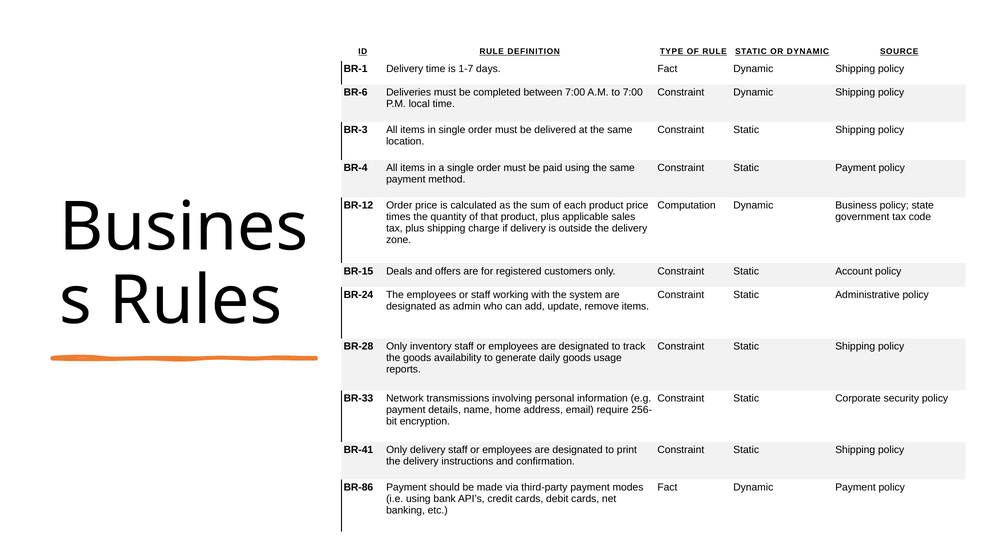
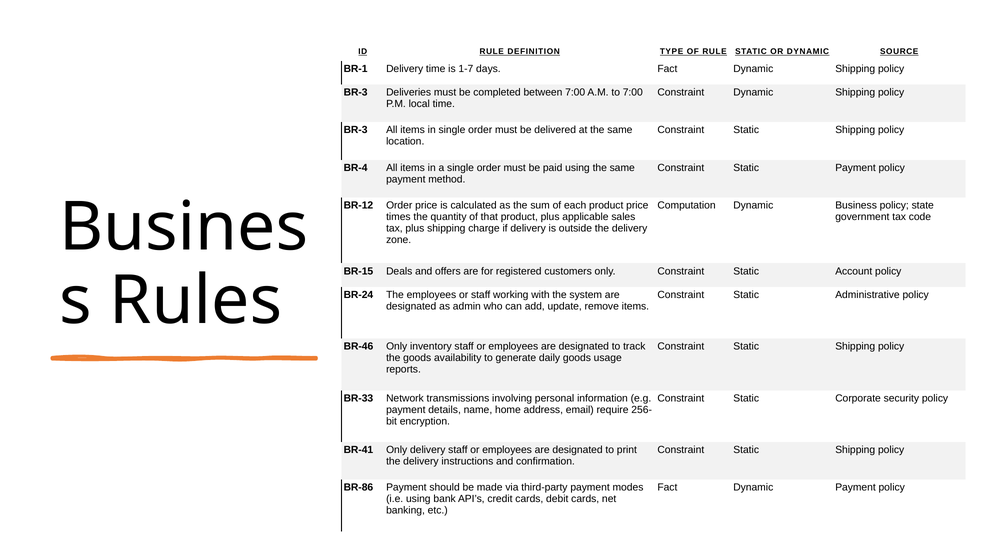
BR-6: BR-6 -> BR-3 (356, 92)
BR-28: BR-28 -> BR-46 (358, 347)
